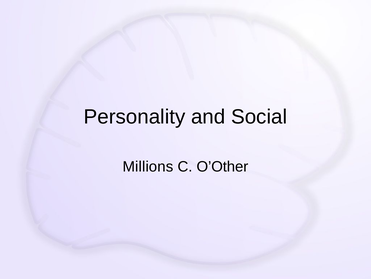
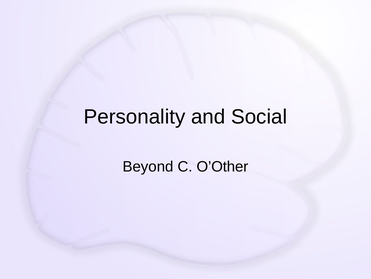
Millions: Millions -> Beyond (148, 166)
